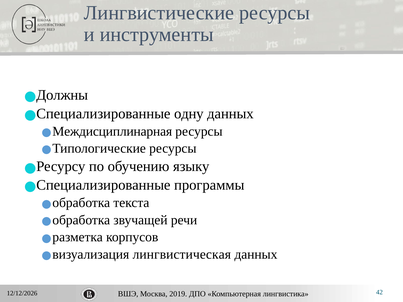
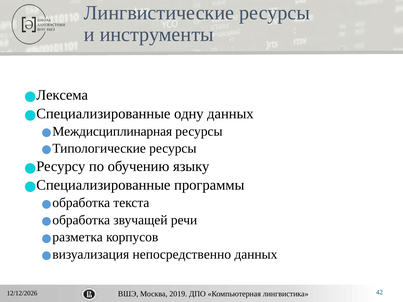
Должны: Должны -> Лексема (62, 95)
лингвистическая: лингвистическая -> непосредственно (182, 255)
